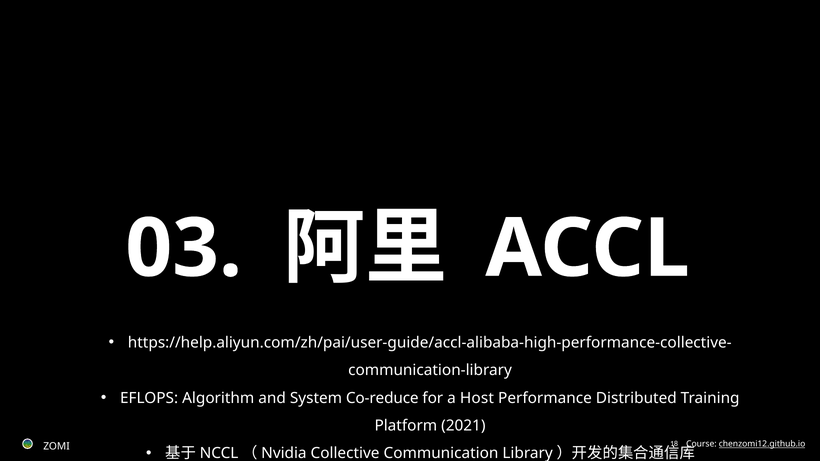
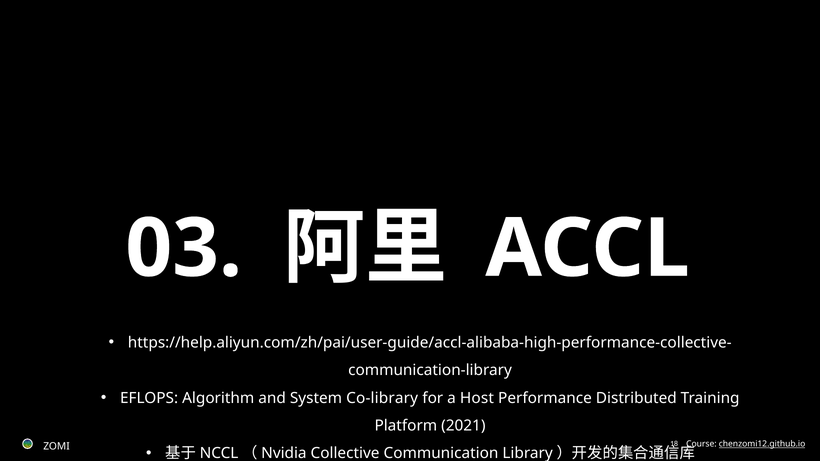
Co-reduce: Co-reduce -> Co-library (382, 398)
